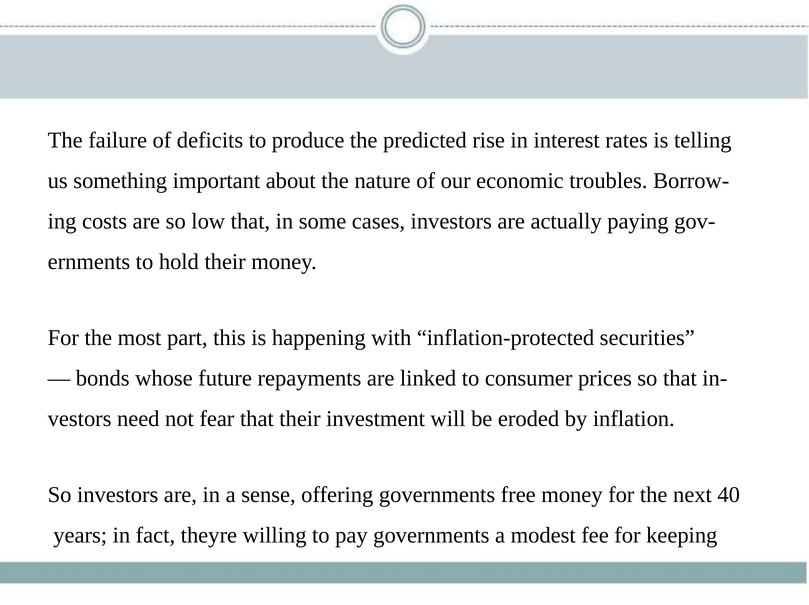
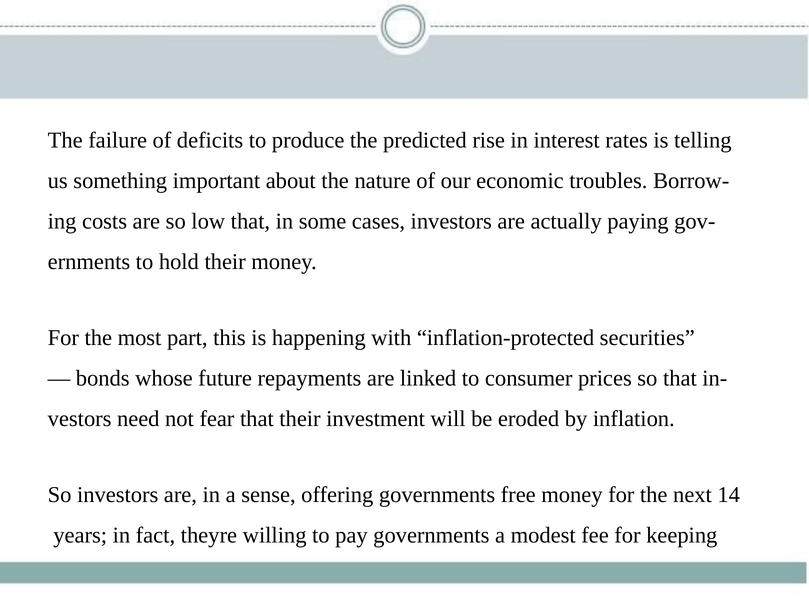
40: 40 -> 14 (729, 495)
